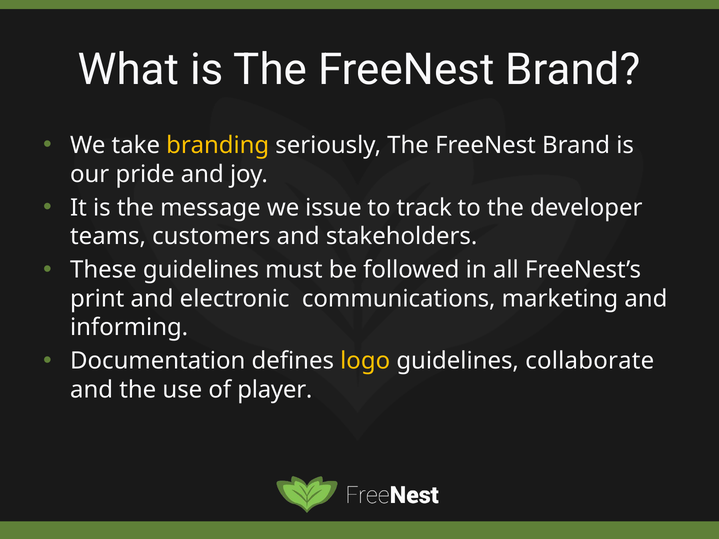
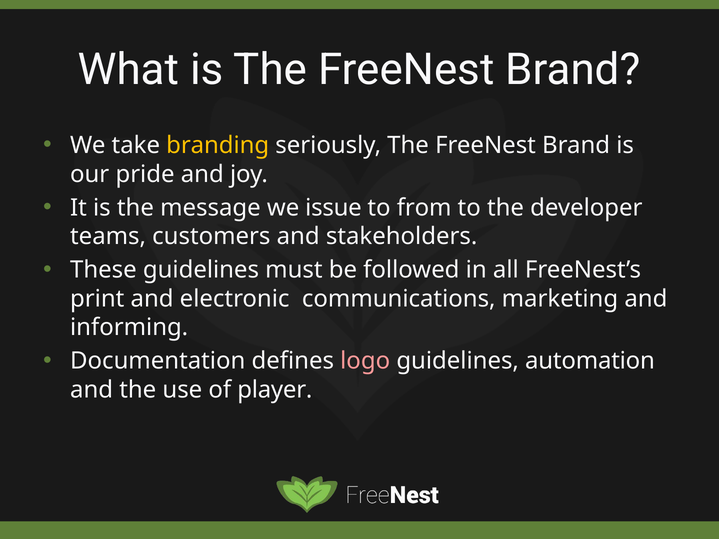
track: track -> from (424, 208)
logo colour: yellow -> pink (365, 361)
collaborate: collaborate -> automation (590, 361)
